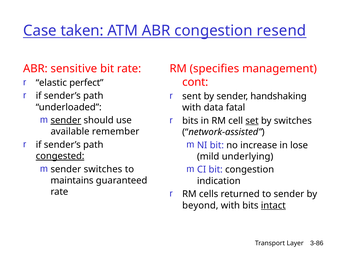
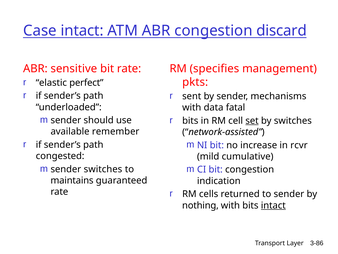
Case taken: taken -> intact (82, 31)
resend: resend -> discard (282, 31)
cont: cont -> pkts (195, 82)
handshaking: handshaking -> mechanisms (278, 96)
sender underline: present -> none (66, 120)
lose: lose -> rcvr (299, 145)
congested underline: present -> none (60, 156)
underlying: underlying -> cumulative (248, 156)
beyond: beyond -> nothing (200, 205)
